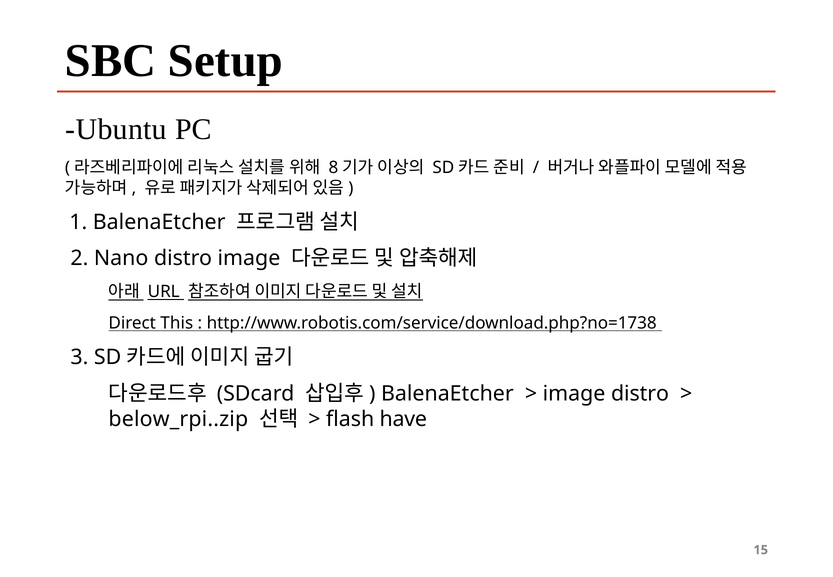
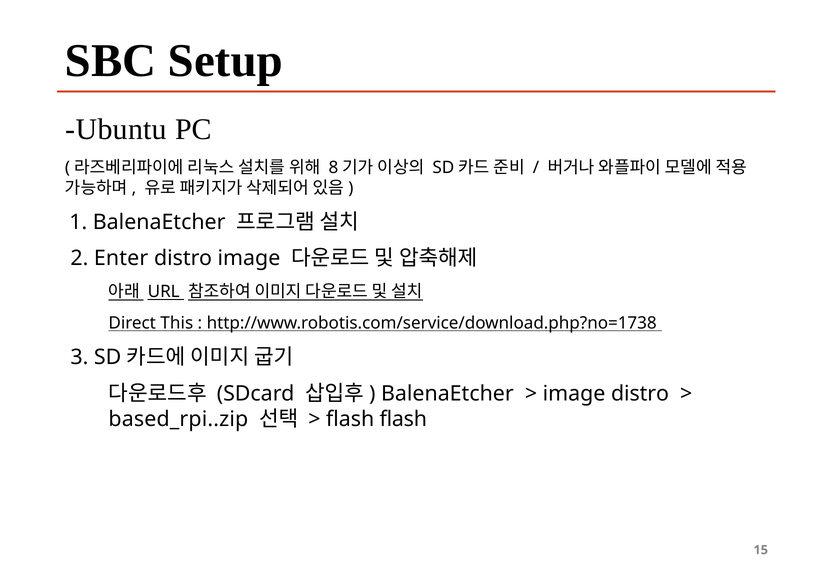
Nano: Nano -> Enter (121, 258)
below_rpi..zip: below_rpi..zip -> based_rpi..zip (178, 419)
flash have: have -> flash (403, 419)
